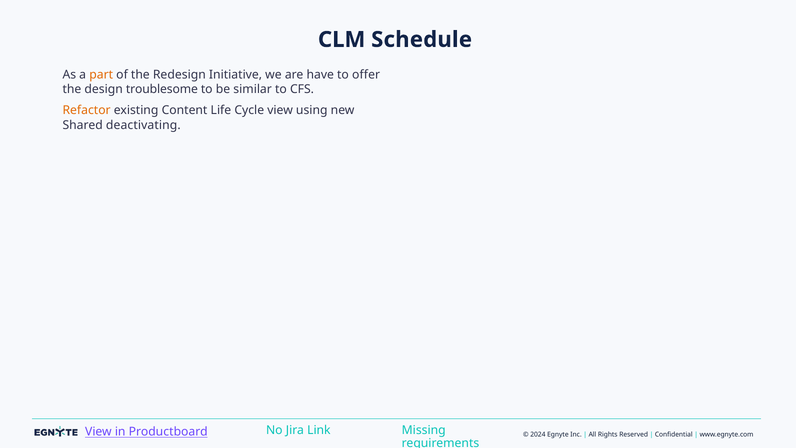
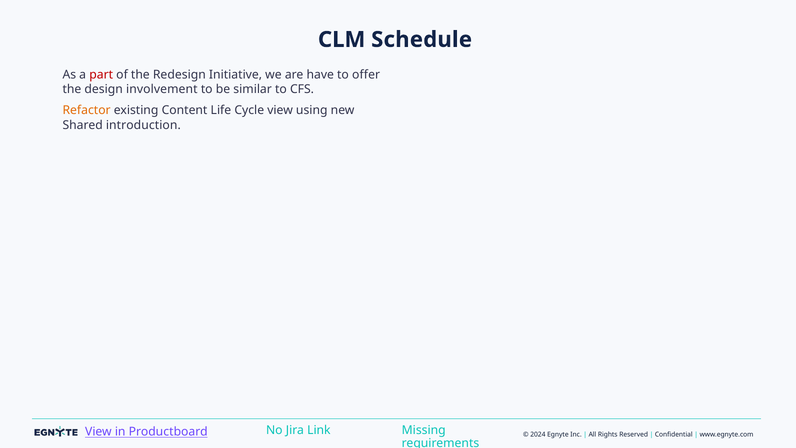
part colour: orange -> red (101, 75)
troublesome: troublesome -> involvement (162, 89)
deactivating: deactivating -> introduction (143, 125)
